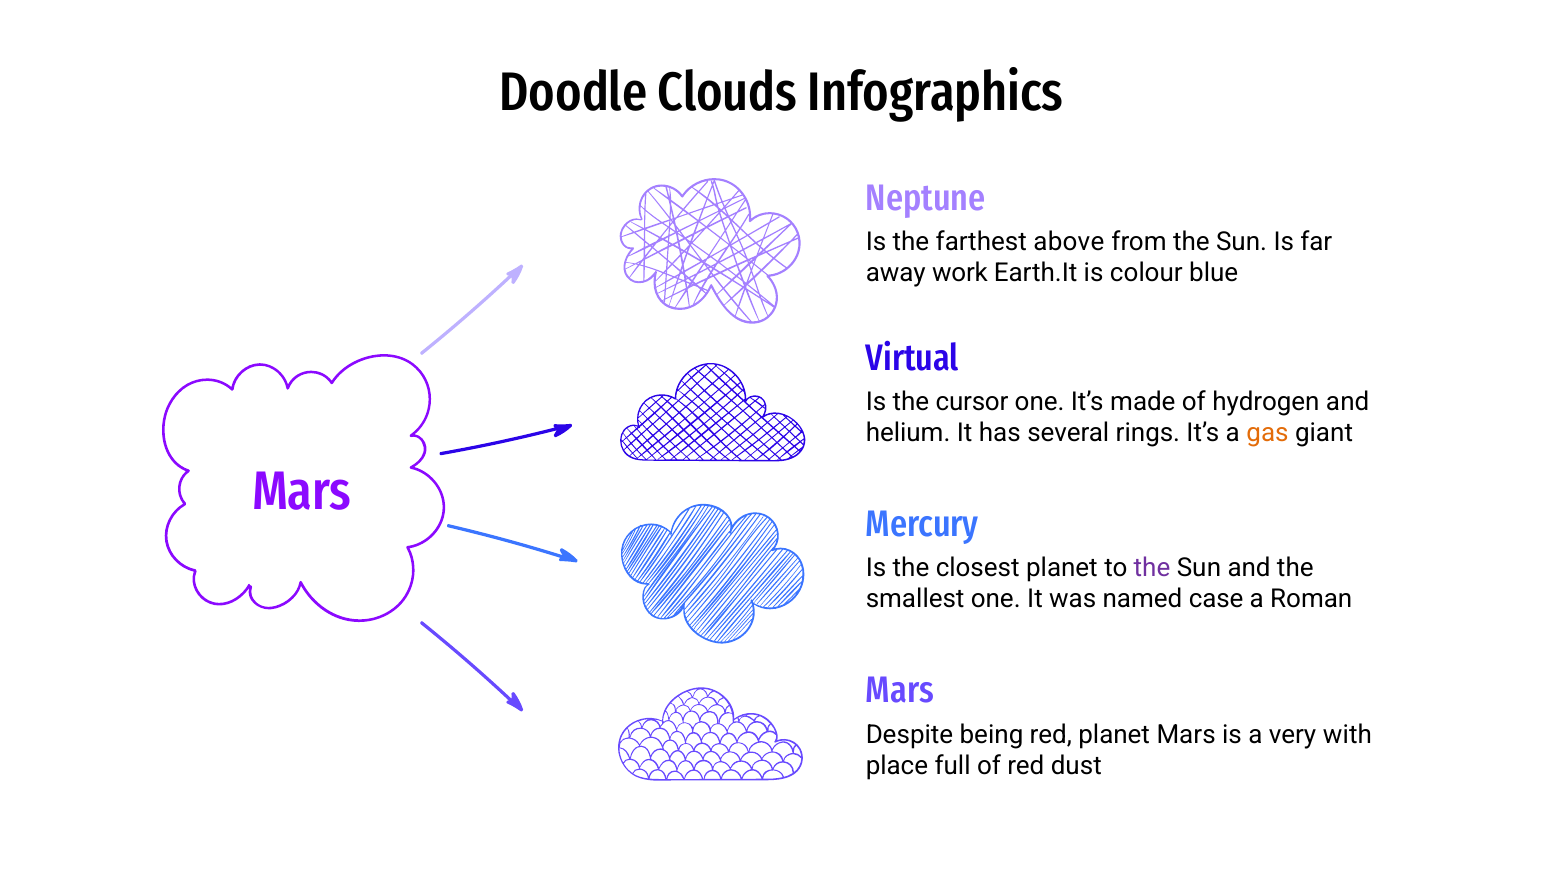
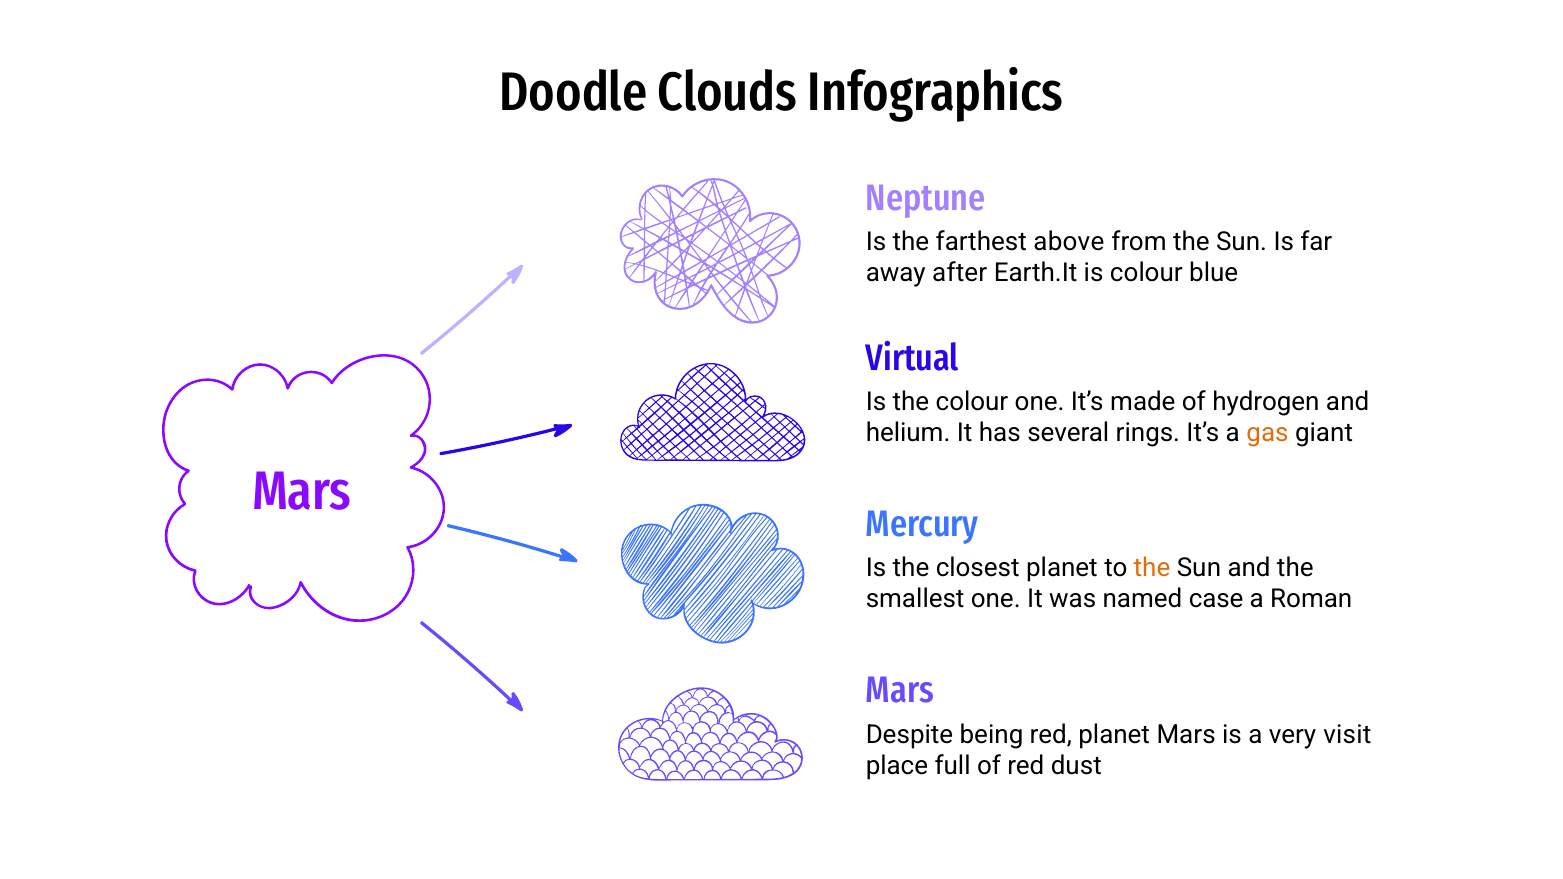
work: work -> after (960, 273)
the cursor: cursor -> colour (972, 402)
the colour: purple -> orange (1152, 568)
with: with -> visit (1347, 735)
